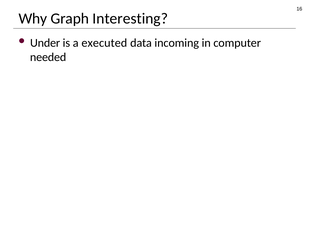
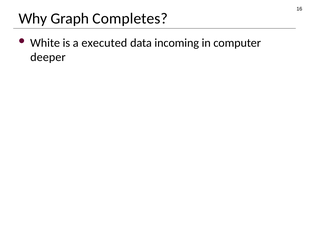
Interesting: Interesting -> Completes (130, 19)
Under: Under -> White (45, 43)
needed: needed -> deeper (48, 57)
